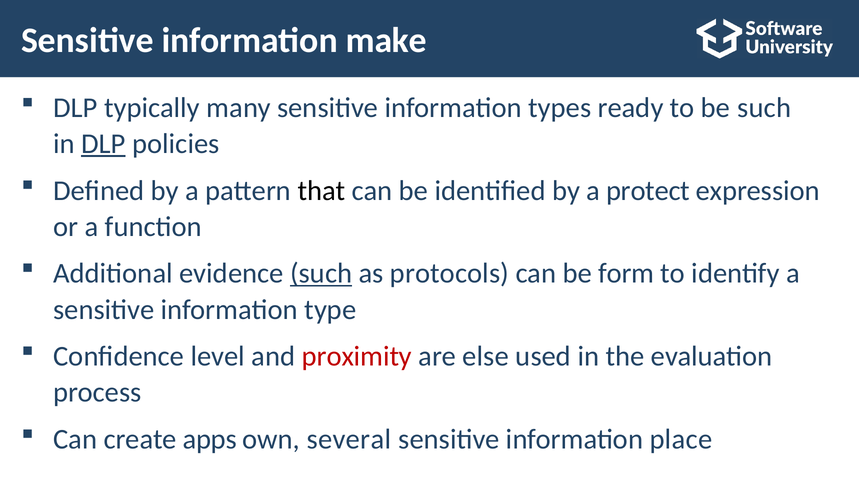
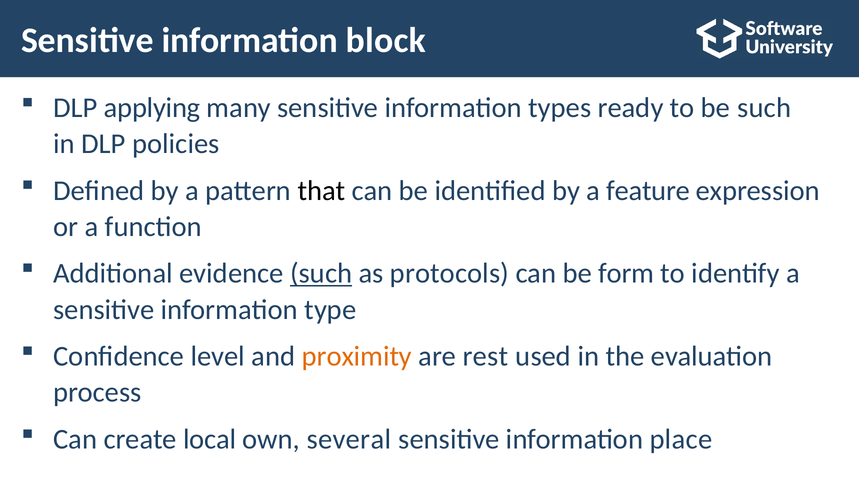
make: make -> block (386, 41)
typically: typically -> applying (152, 108)
DLP underline: present -> none (103, 144)
protect: protect -> feature (648, 191)
proximity colour: red -> orange (357, 357)
else: else -> rest (486, 357)
apps: apps -> local (210, 439)
